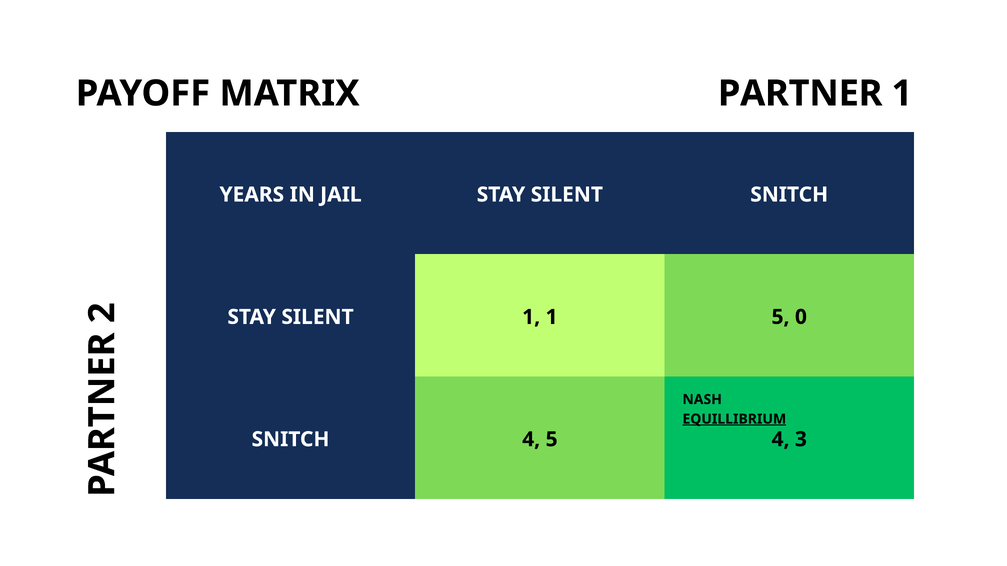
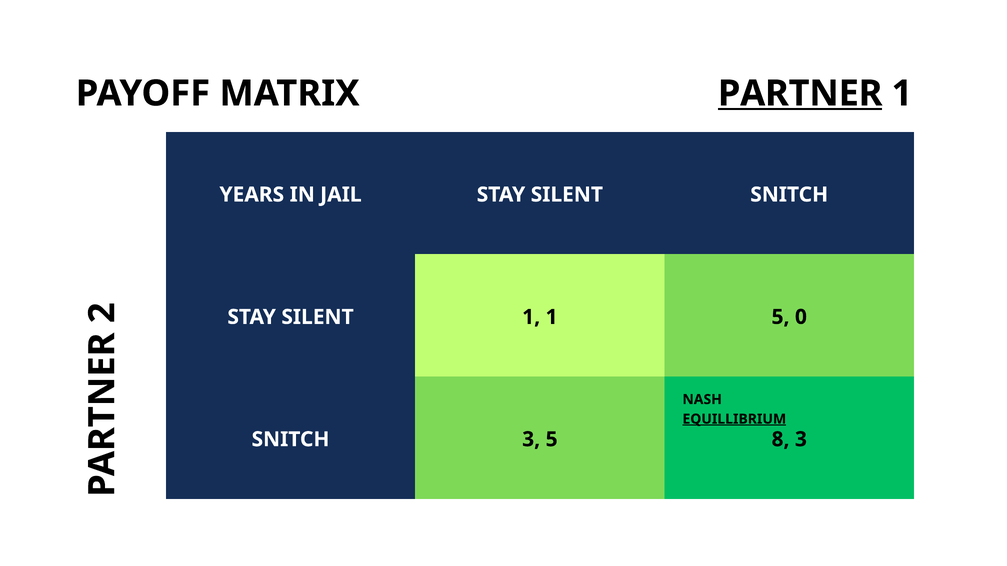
PARTNER underline: none -> present (800, 94)
SNITCH 4: 4 -> 3 (531, 440)
5 4: 4 -> 8 (781, 440)
